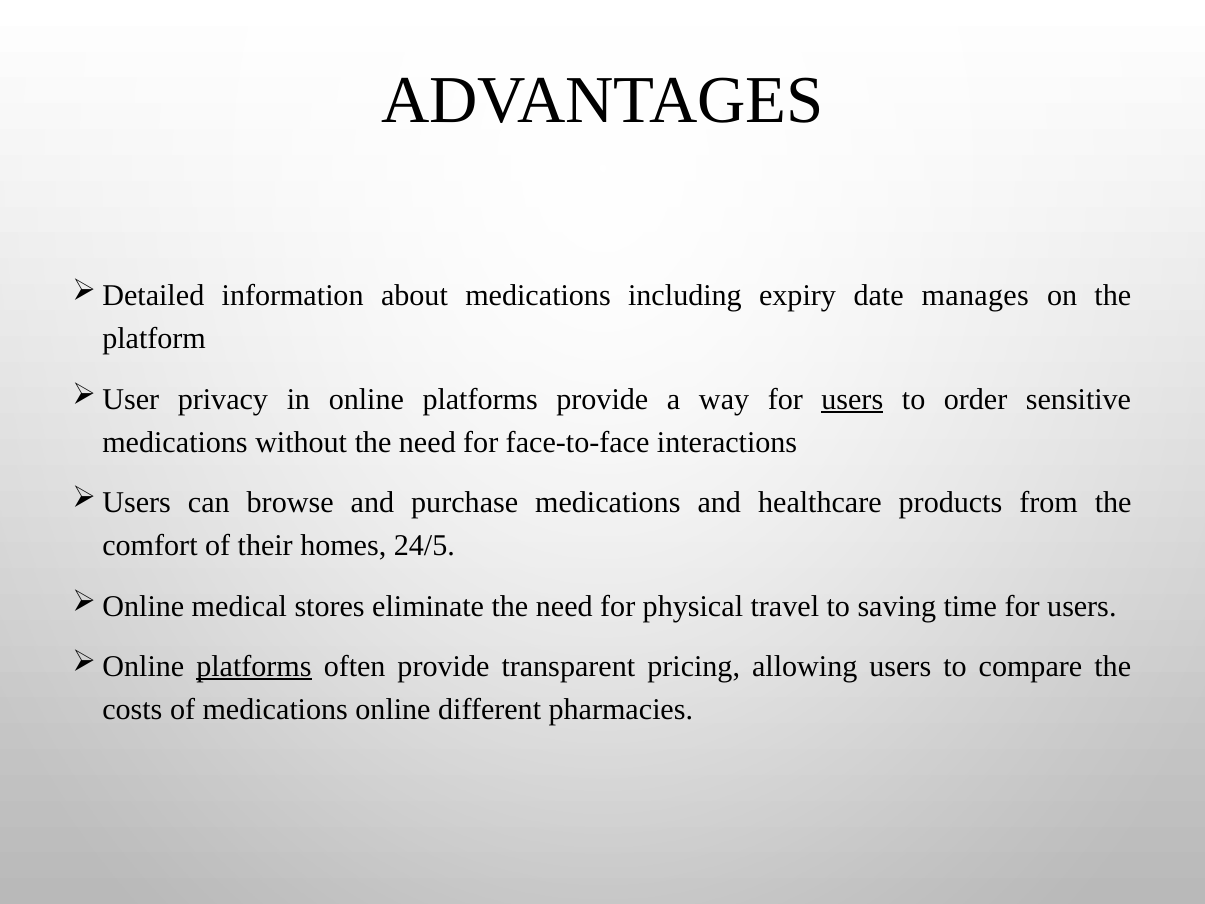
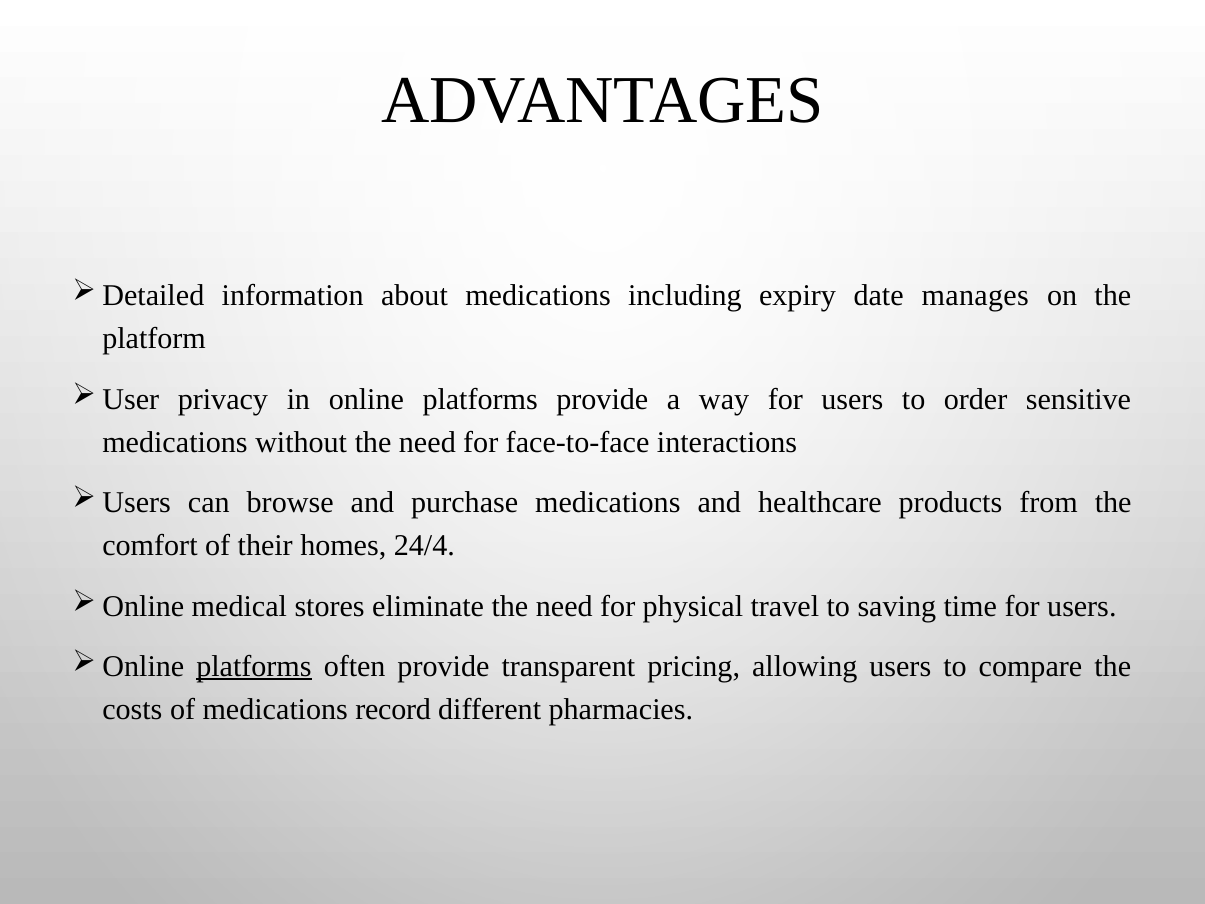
users underline: present -> none (852, 399)
24/5: 24/5 -> 24/4 (424, 546)
medications online: online -> record (393, 709)
